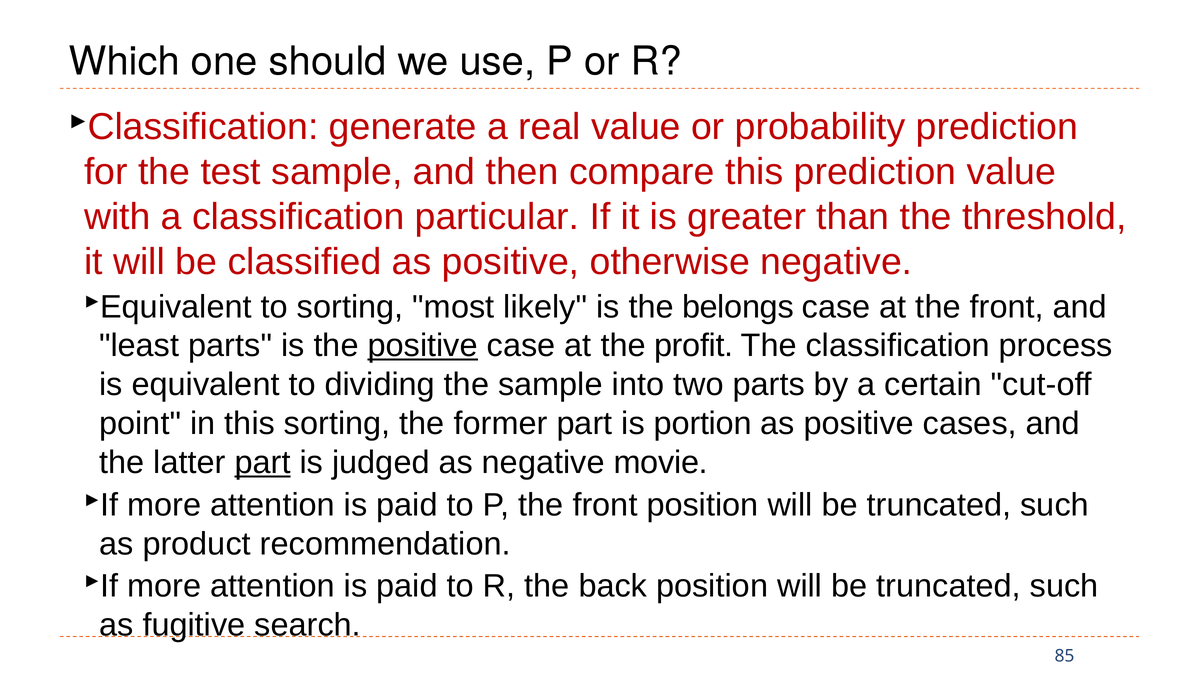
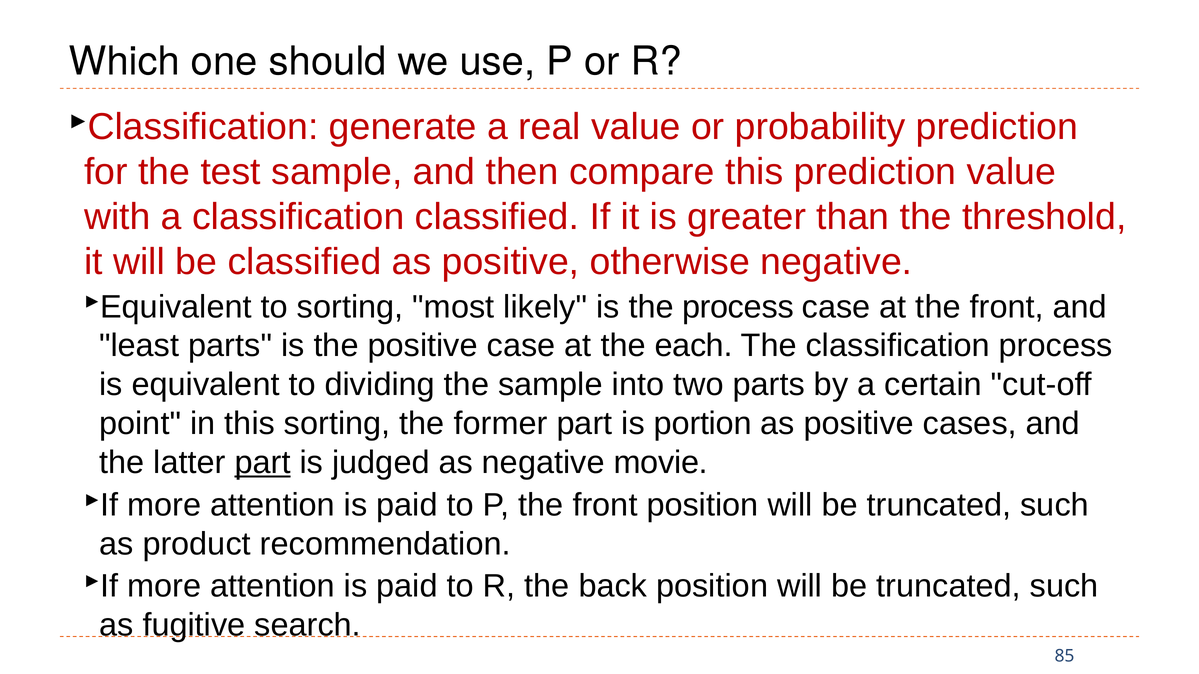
classification particular: particular -> classified (497, 217)
the belongs: belongs -> process (738, 307)
positive underline: present -> none (423, 346)
profit: profit -> each (694, 346)
